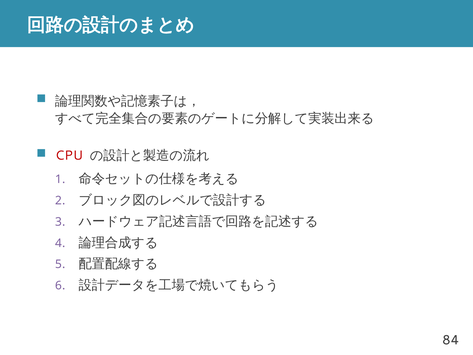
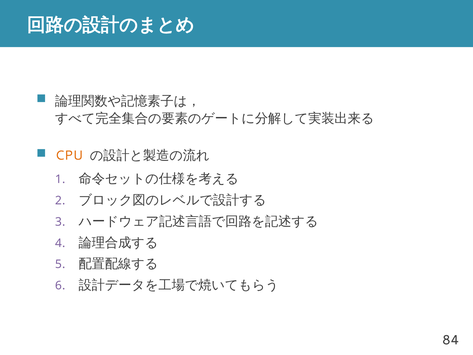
CPU colour: red -> orange (69, 155)
